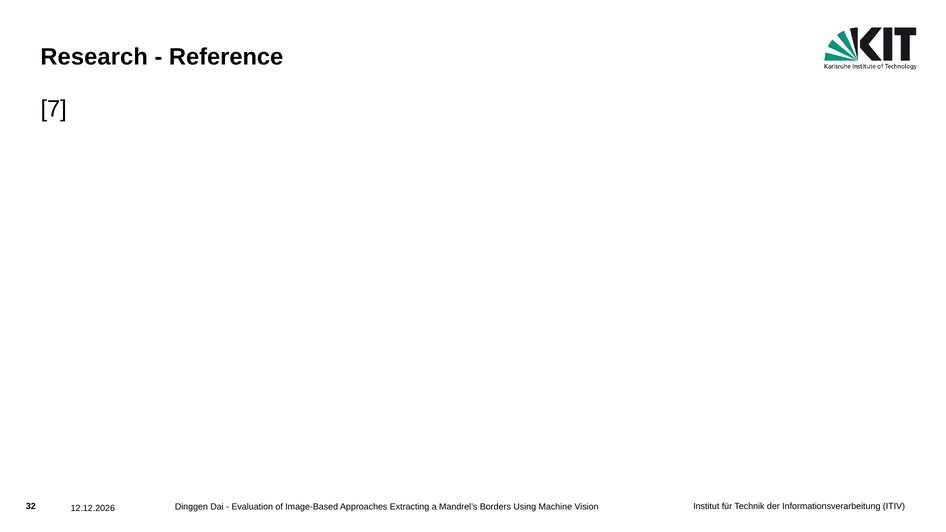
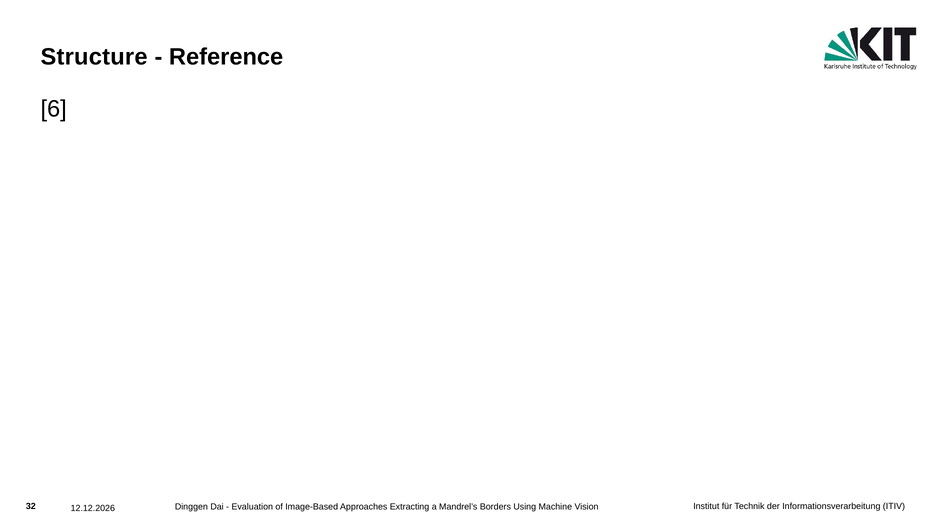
Research: Research -> Structure (94, 57)
7: 7 -> 6 (54, 109)
